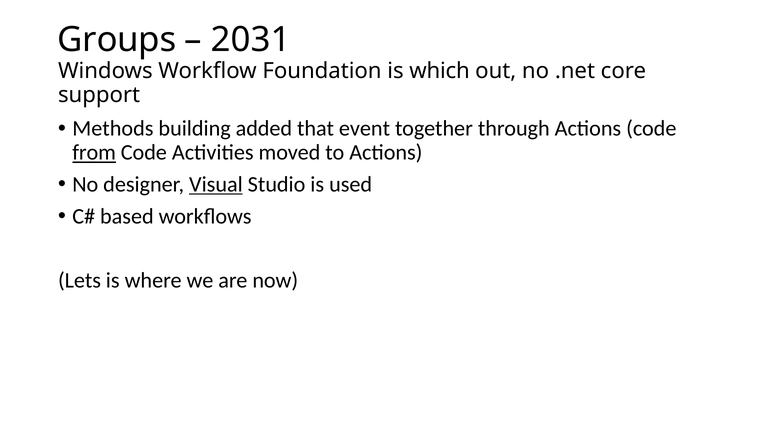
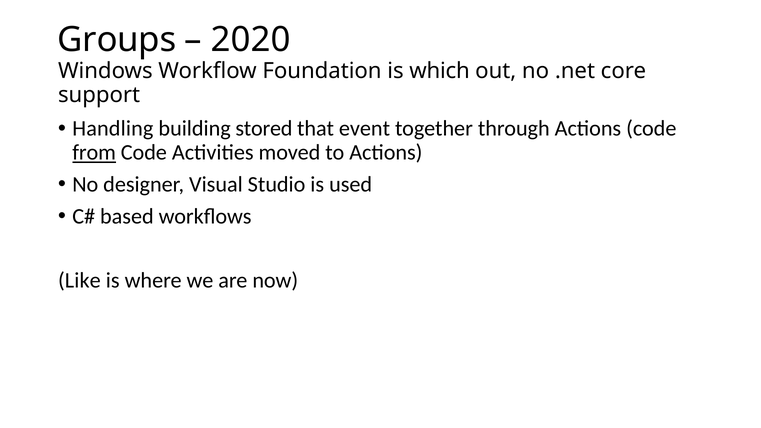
2031: 2031 -> 2020 (251, 40)
Methods: Methods -> Handling (113, 129)
added: added -> stored (264, 129)
Visual underline: present -> none (216, 185)
Lets: Lets -> Like (79, 280)
